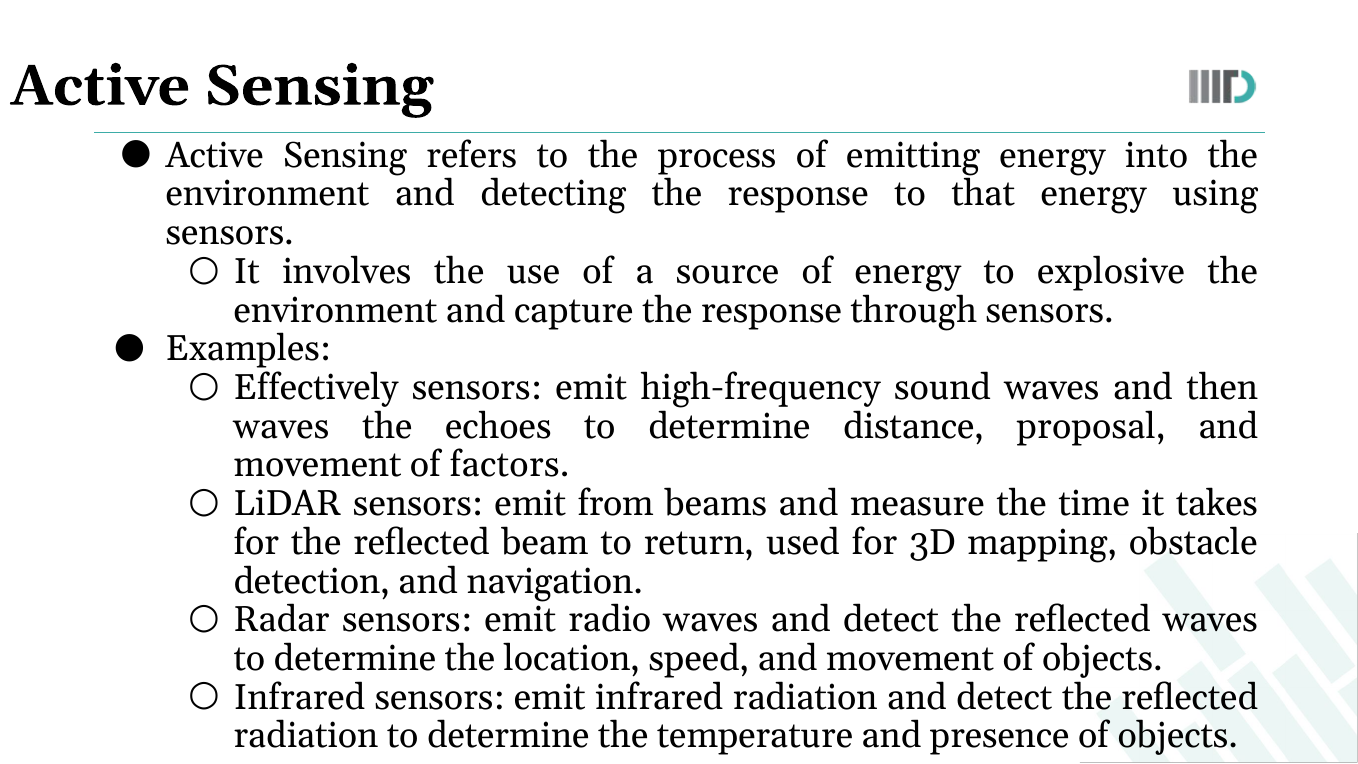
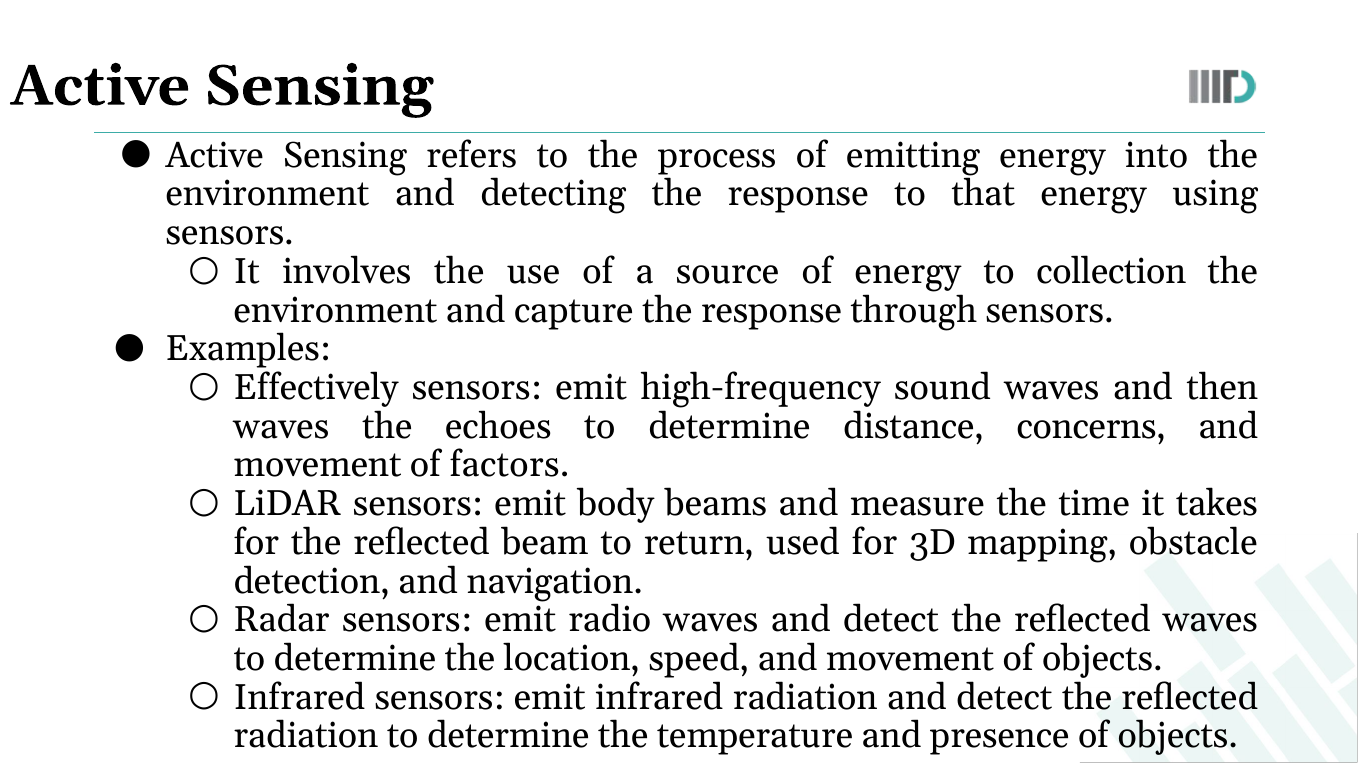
explosive: explosive -> collection (1111, 272)
proposal: proposal -> concerns (1091, 426)
from: from -> body (616, 504)
